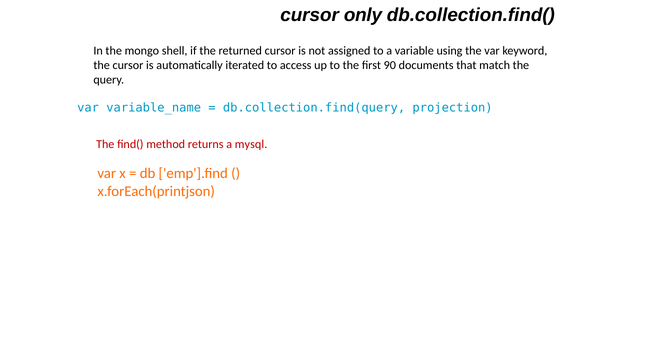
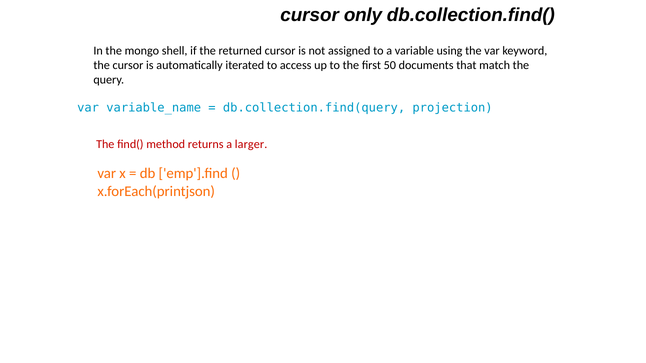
90: 90 -> 50 (390, 65)
mysql: mysql -> larger (251, 144)
